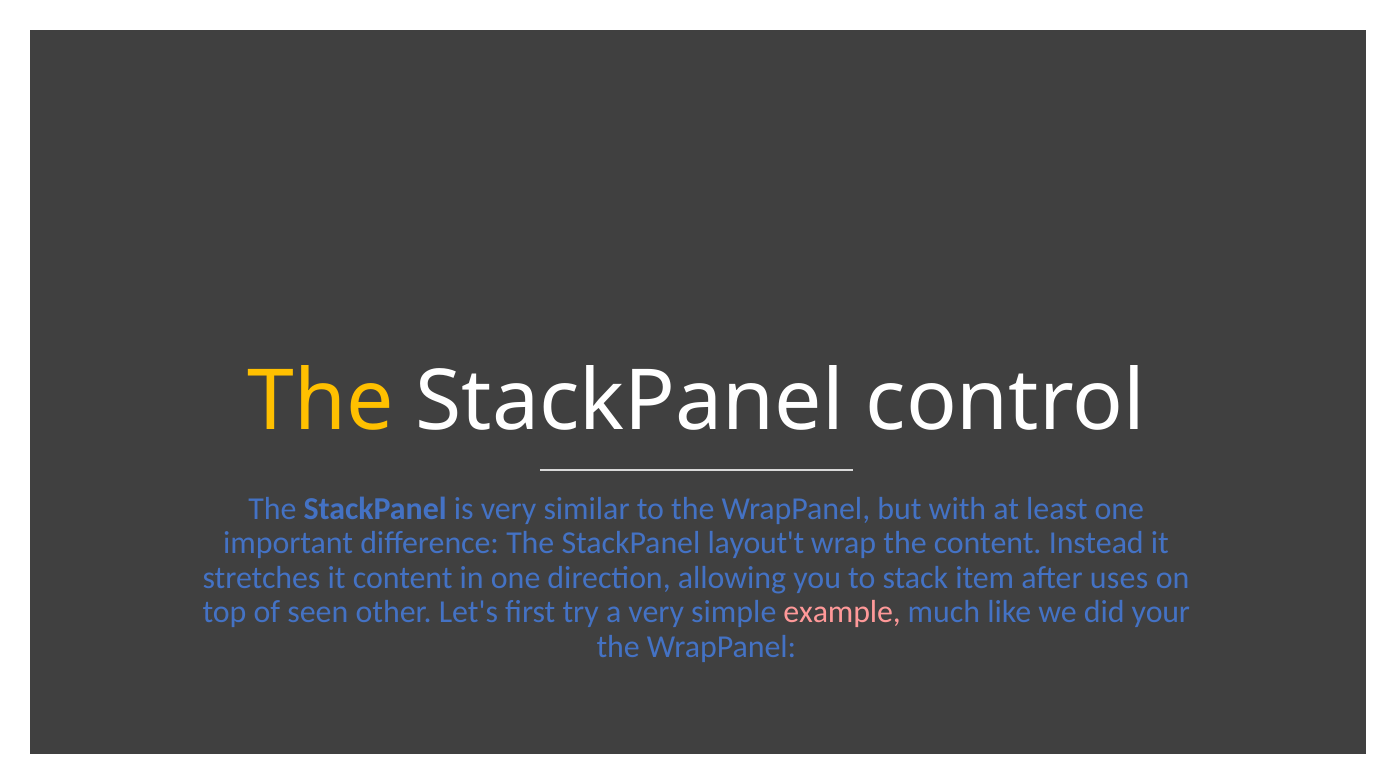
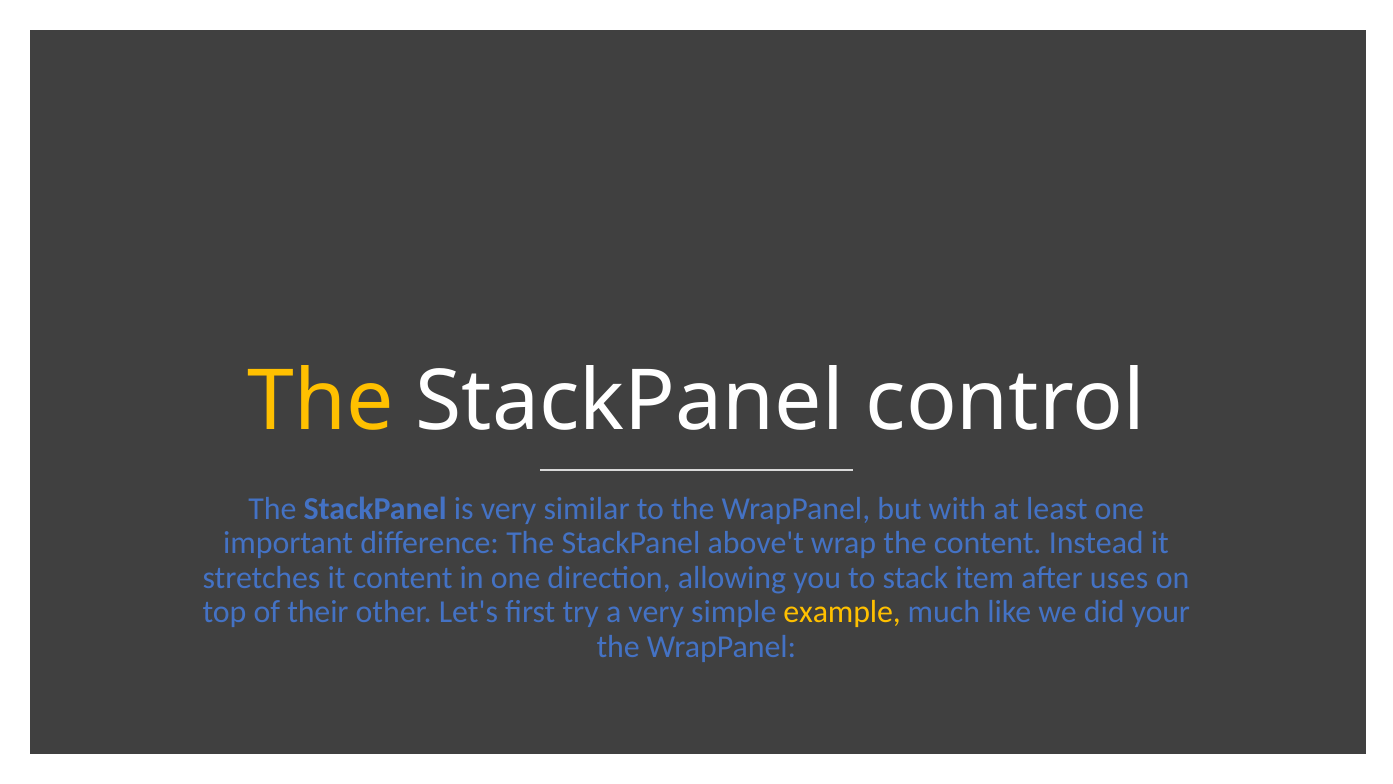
layout't: layout't -> above't (756, 543)
seen: seen -> their (318, 612)
example colour: pink -> yellow (842, 612)
